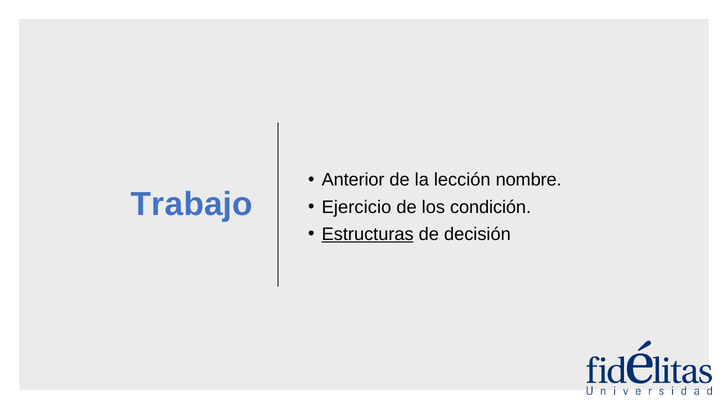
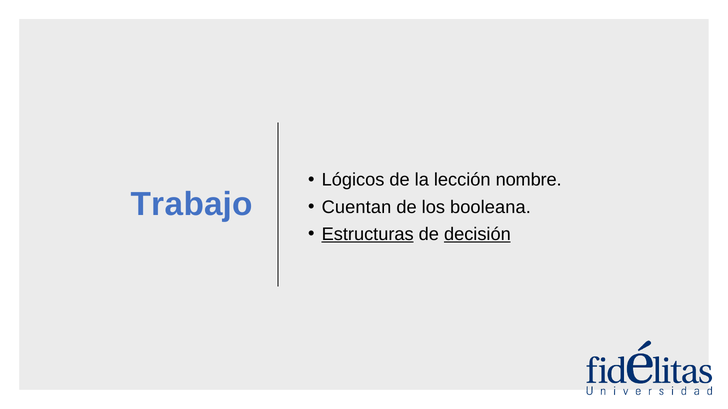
Anterior: Anterior -> Lógicos (353, 180)
Ejercicio: Ejercicio -> Cuentan (356, 207)
condición: condición -> booleana (490, 207)
decisión underline: none -> present (477, 234)
